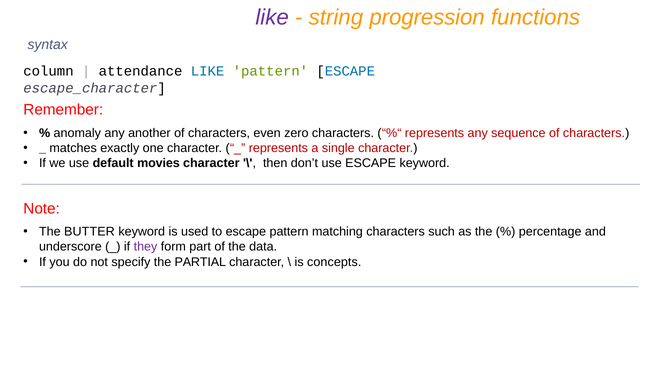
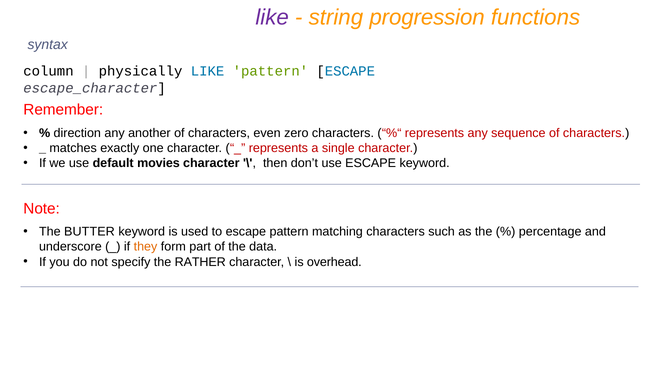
attendance: attendance -> physically (141, 71)
anomaly: anomaly -> direction (77, 133)
they colour: purple -> orange (146, 247)
PARTIAL: PARTIAL -> RATHER (200, 262)
concepts: concepts -> overhead (334, 262)
